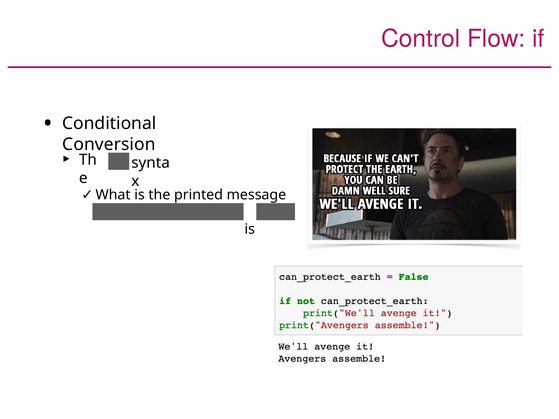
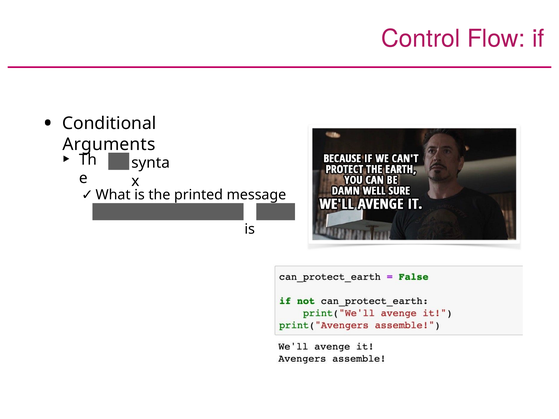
Conversion: Conversion -> Arguments (109, 144)
